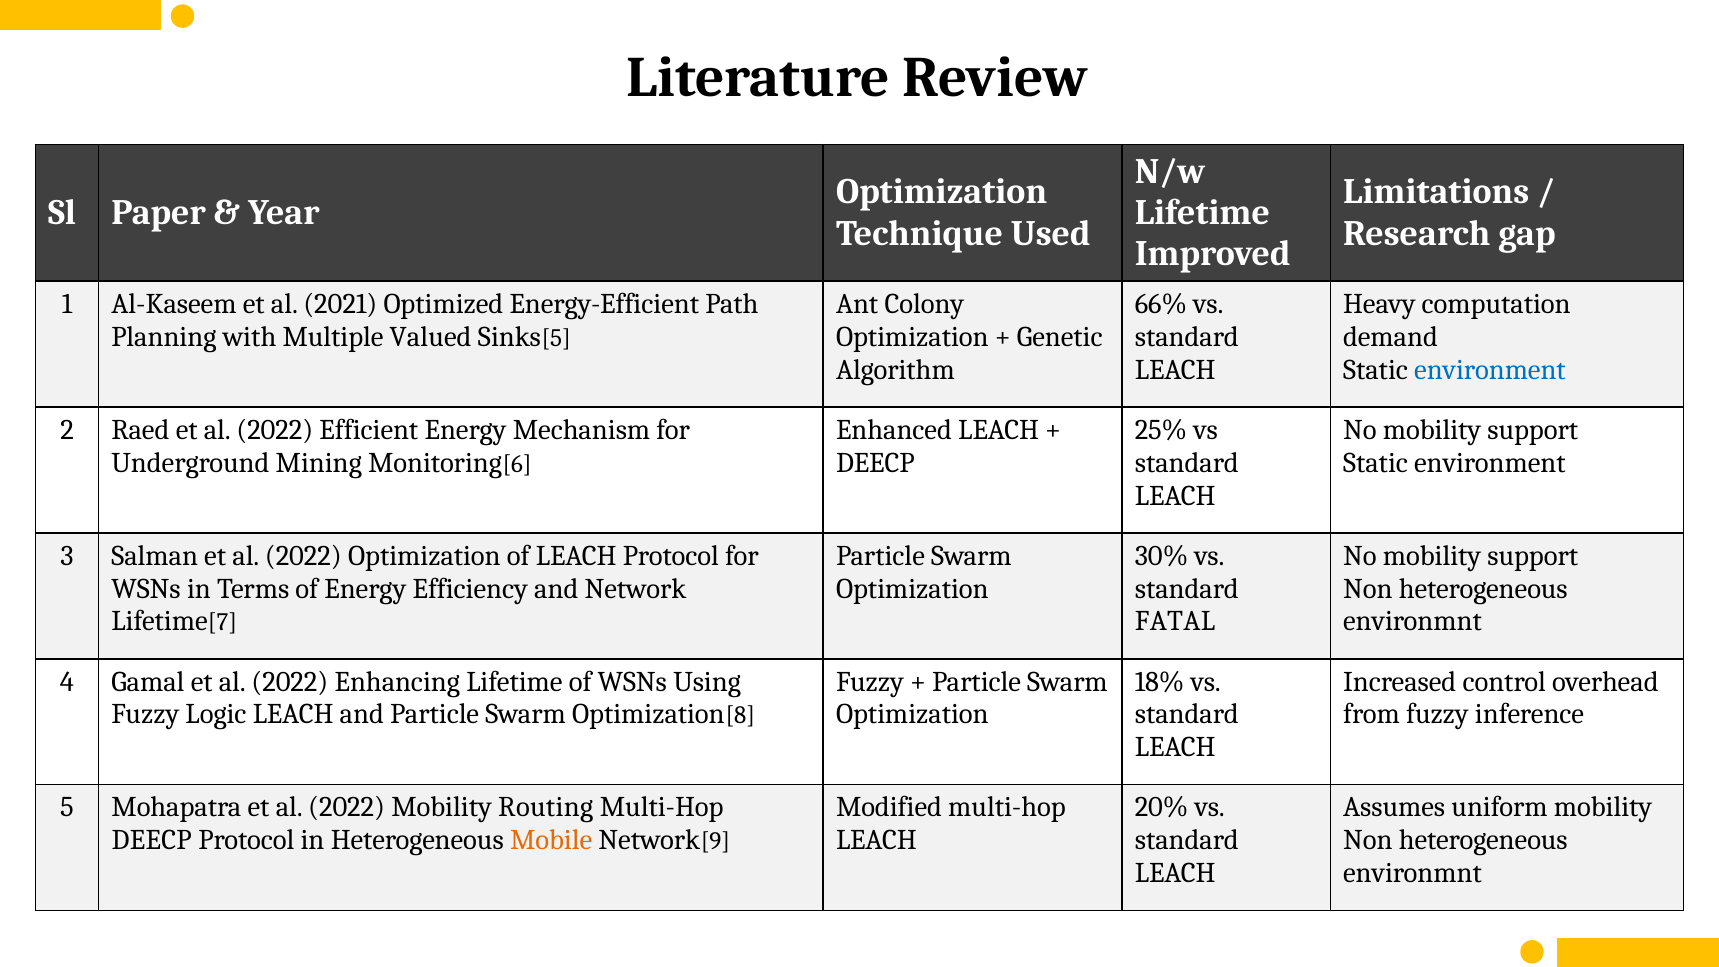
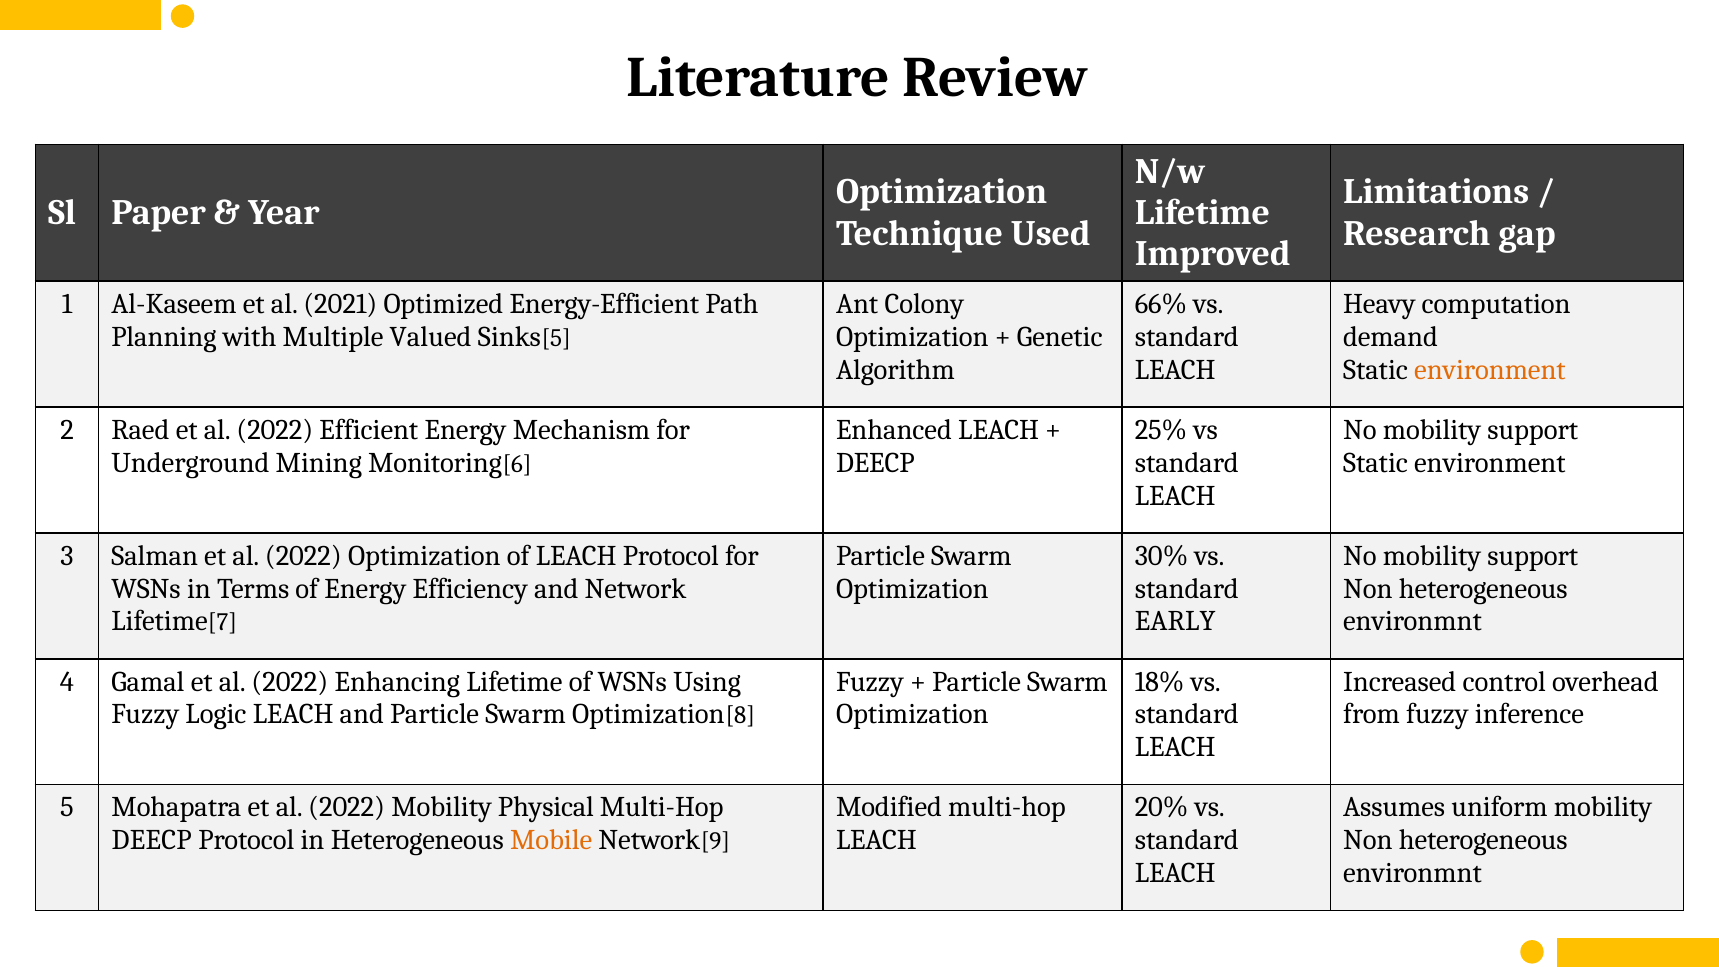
environment colour: blue -> orange (1490, 370)
FATAL: FATAL -> EARLY (1175, 621)
Routing: Routing -> Physical (546, 807)
